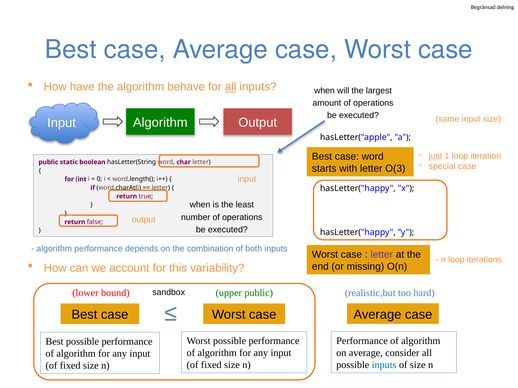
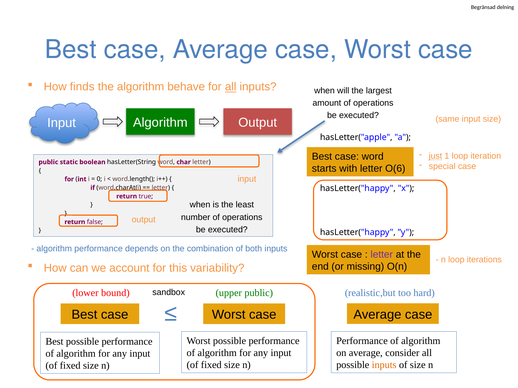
have: have -> finds (82, 87)
O(3: O(3 -> O(6 (395, 169)
inputs colour: blue -> orange (384, 365)
